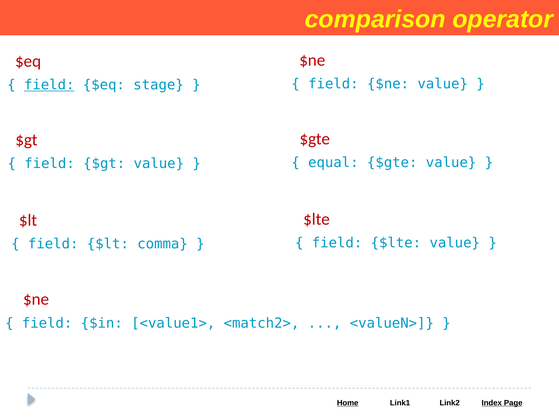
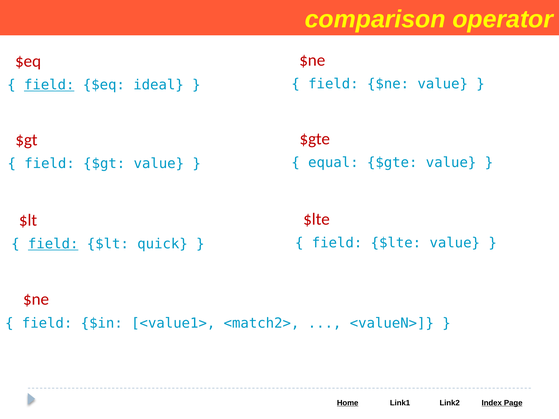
stage: stage -> ideal (159, 85)
field underline: none -> present (53, 244)
comma: comma -> quick (163, 244)
